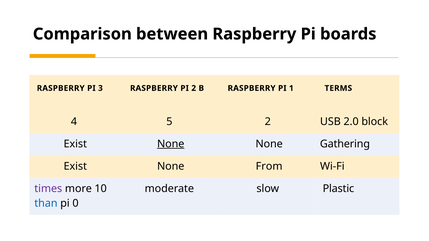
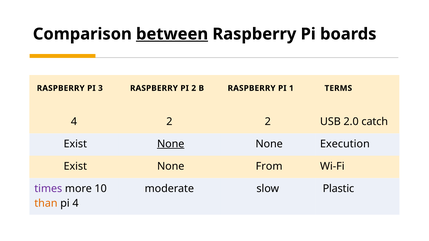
between underline: none -> present (172, 34)
4 5: 5 -> 2 (169, 122)
block: block -> catch (375, 122)
Gathering: Gathering -> Execution (345, 144)
than colour: blue -> orange (46, 203)
pi 0: 0 -> 4 (76, 203)
